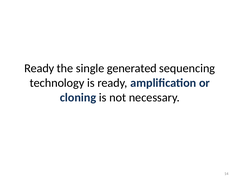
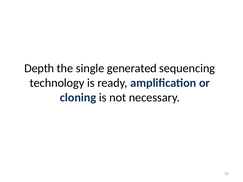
Ready: Ready -> Depth (39, 68)
